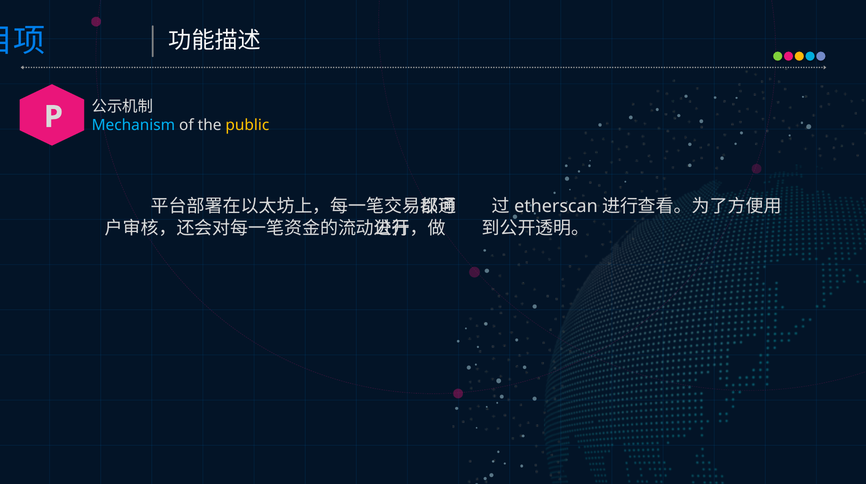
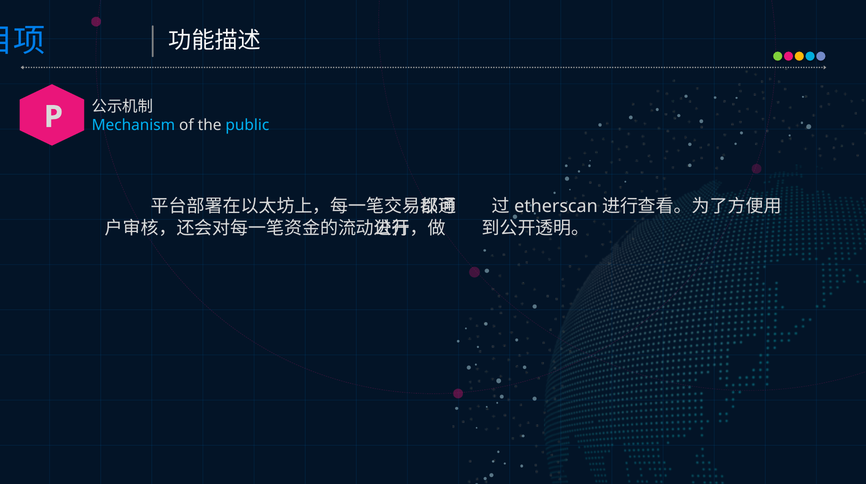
public colour: yellow -> light blue (247, 125)
